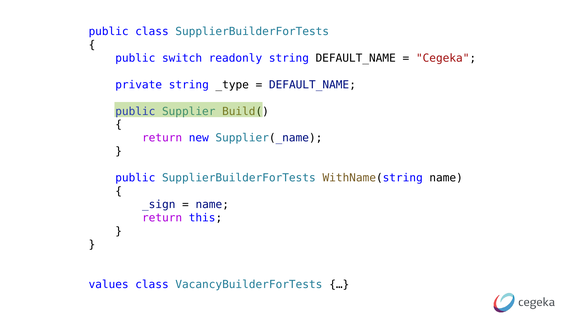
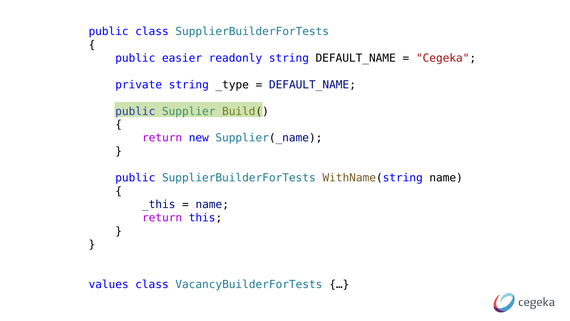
switch: switch -> easier (182, 58)
_sign: _sign -> _this (159, 204)
